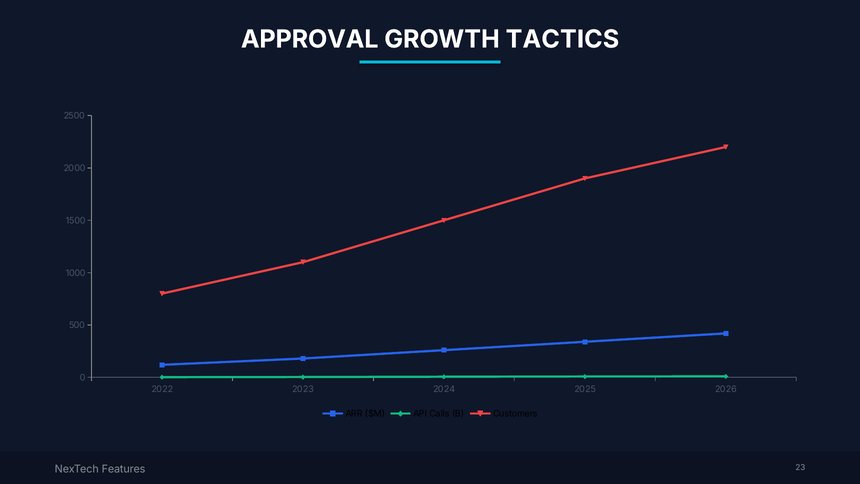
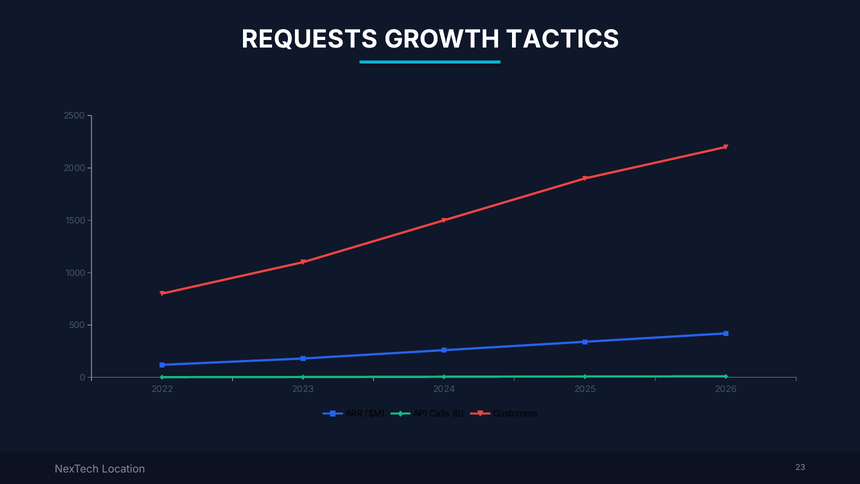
APPROVAL: APPROVAL -> REQUESTS (309, 39)
Features: Features -> Location (124, 469)
